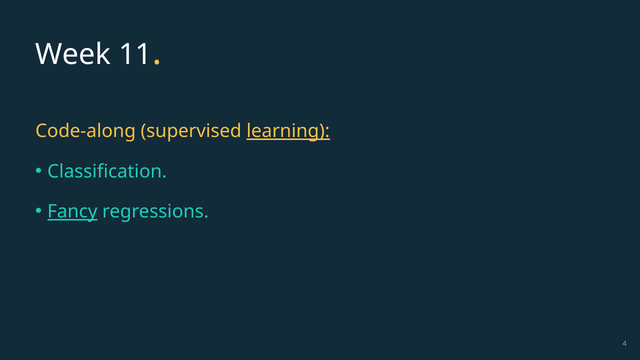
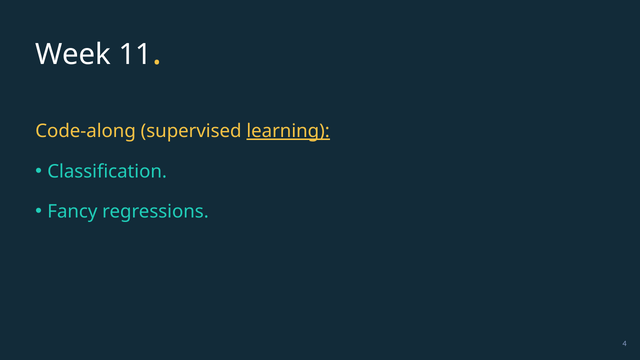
Fancy underline: present -> none (72, 212)
